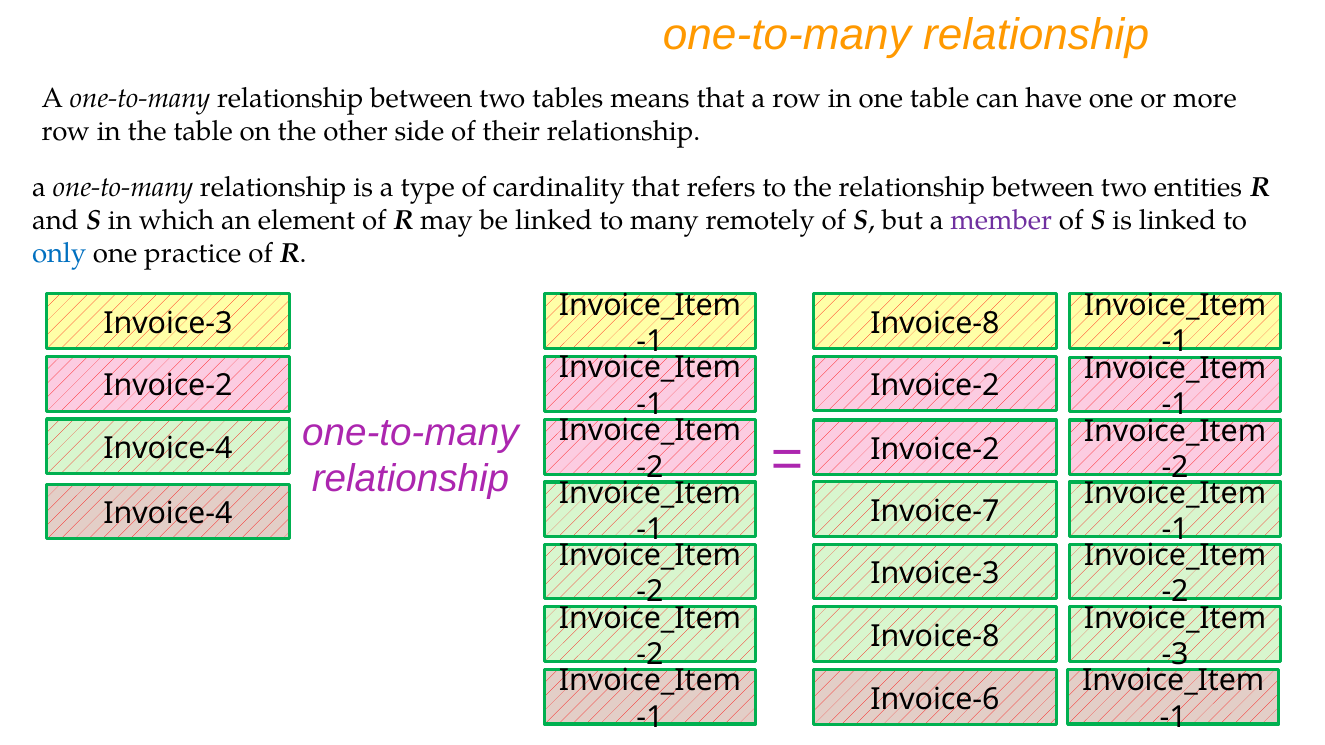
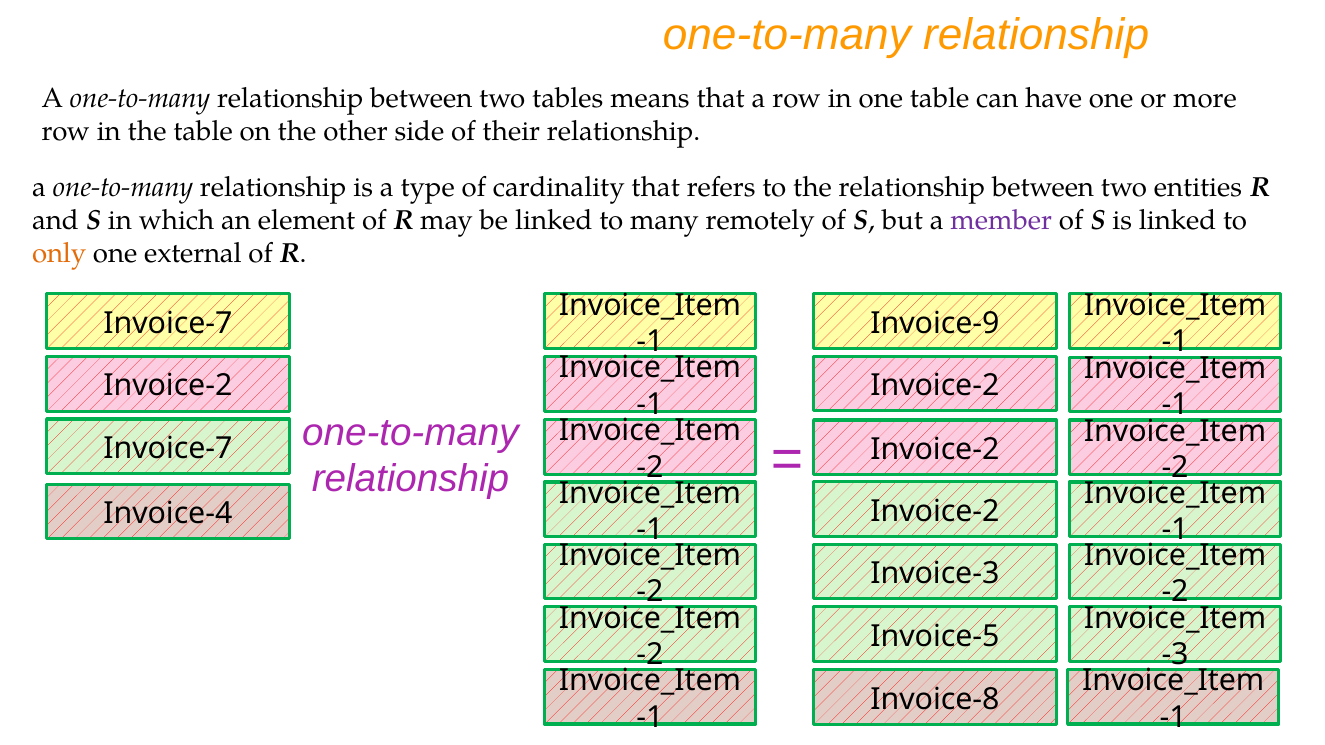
only colour: blue -> orange (59, 254)
practice: practice -> external (193, 254)
Invoice-3: Invoice-3 -> Invoice-7 (168, 323)
Invoice-8: Invoice-8 -> Invoice-9 (935, 323)
Invoice-4: Invoice-4 -> Invoice-7 (168, 449)
Invoice-7: Invoice-7 -> Invoice-2 (935, 511)
Invoice-8: Invoice-8 -> Invoice-5 (935, 636)
Invoice-6: Invoice-6 -> Invoice-8 (935, 699)
